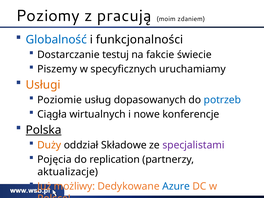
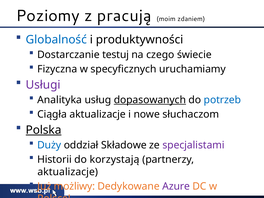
funkcjonalności: funkcjonalności -> produktywności (140, 40)
fakcie: fakcie -> czego (160, 55)
Piszemy: Piszemy -> Fizyczna (57, 69)
Usługi colour: orange -> purple (43, 85)
Poziomie: Poziomie -> Analityka (60, 100)
dopasowanych underline: none -> present (150, 100)
Ciągła wirtualnych: wirtualnych -> aktualizacje (98, 114)
konferencje: konferencje -> słuchaczom (191, 114)
Duży colour: orange -> blue (49, 145)
Pojęcia: Pojęcia -> Historii (54, 160)
replication: replication -> korzystają (115, 160)
Azure colour: blue -> purple (176, 186)
